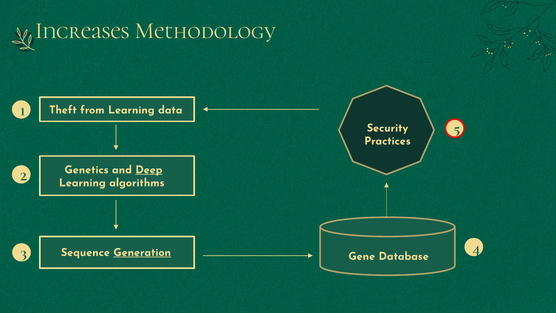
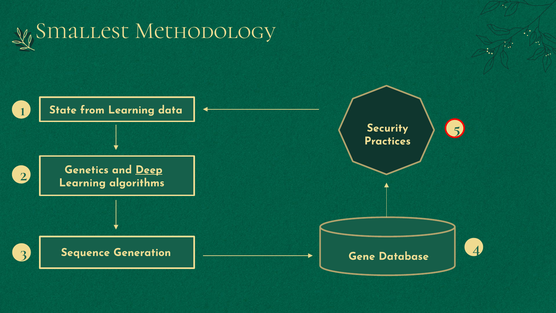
Increases: Increases -> Smallest (82, 31)
Theft: Theft -> State (63, 110)
Generation underline: present -> none (142, 252)
